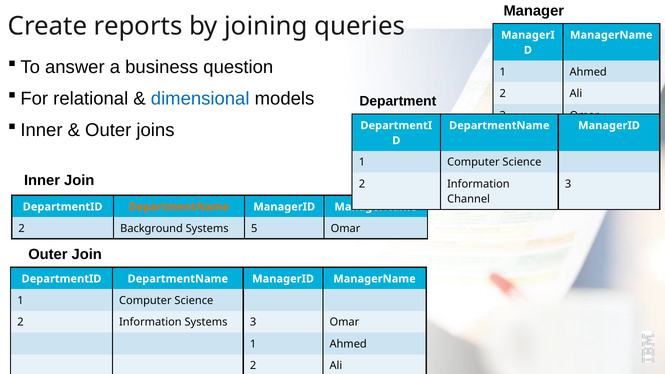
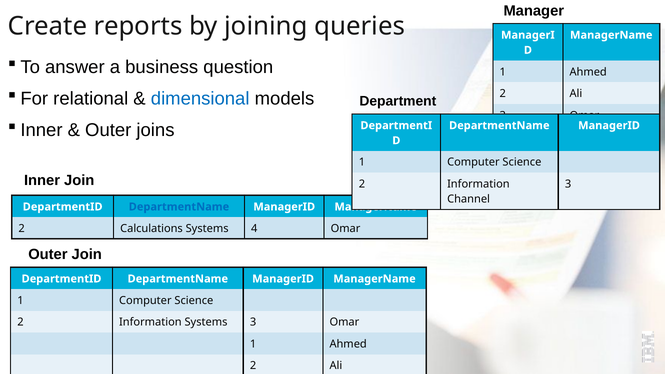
DepartmentName colour: orange -> blue (179, 207)
Background: Background -> Calculations (152, 229)
5: 5 -> 4 (254, 229)
